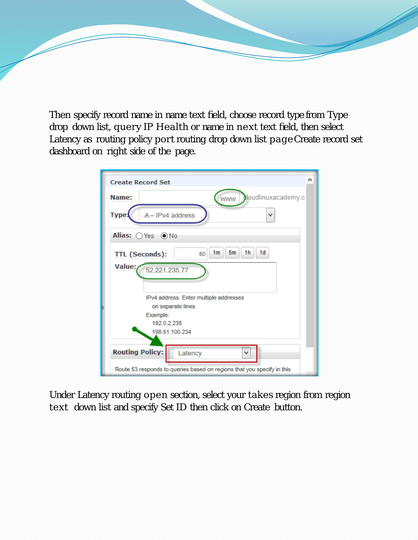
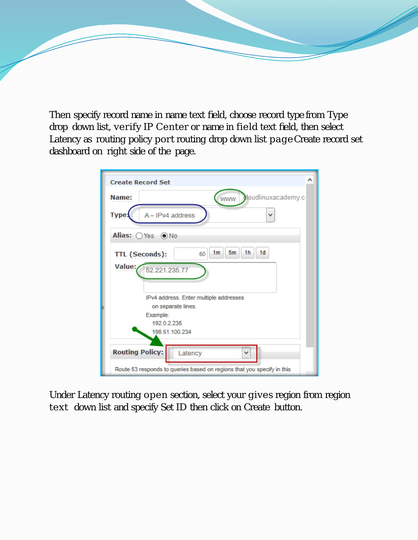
query: query -> verify (128, 127)
Health: Health -> Center (172, 127)
in next: next -> field (247, 127)
takes: takes -> gives (261, 396)
